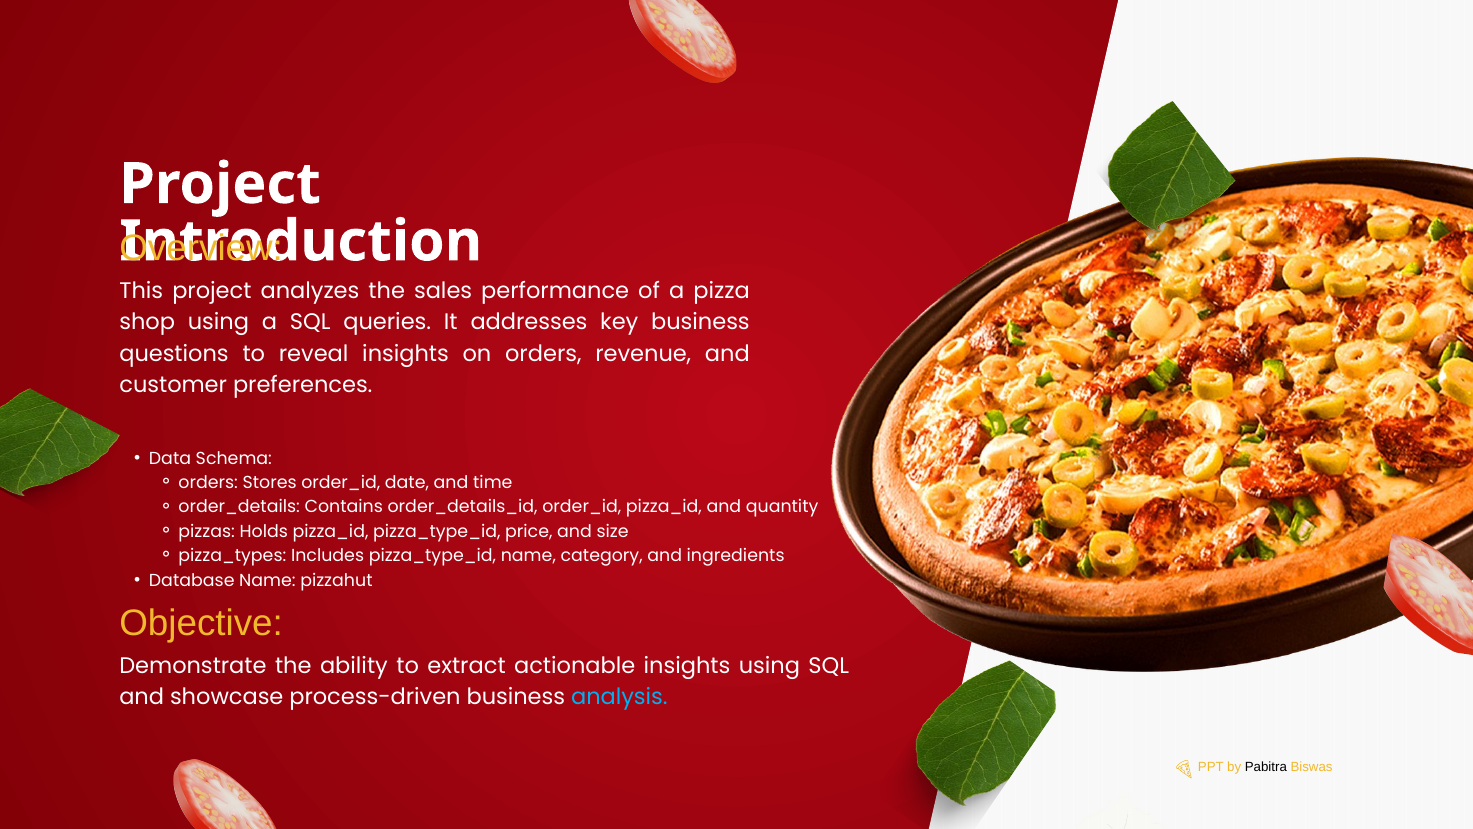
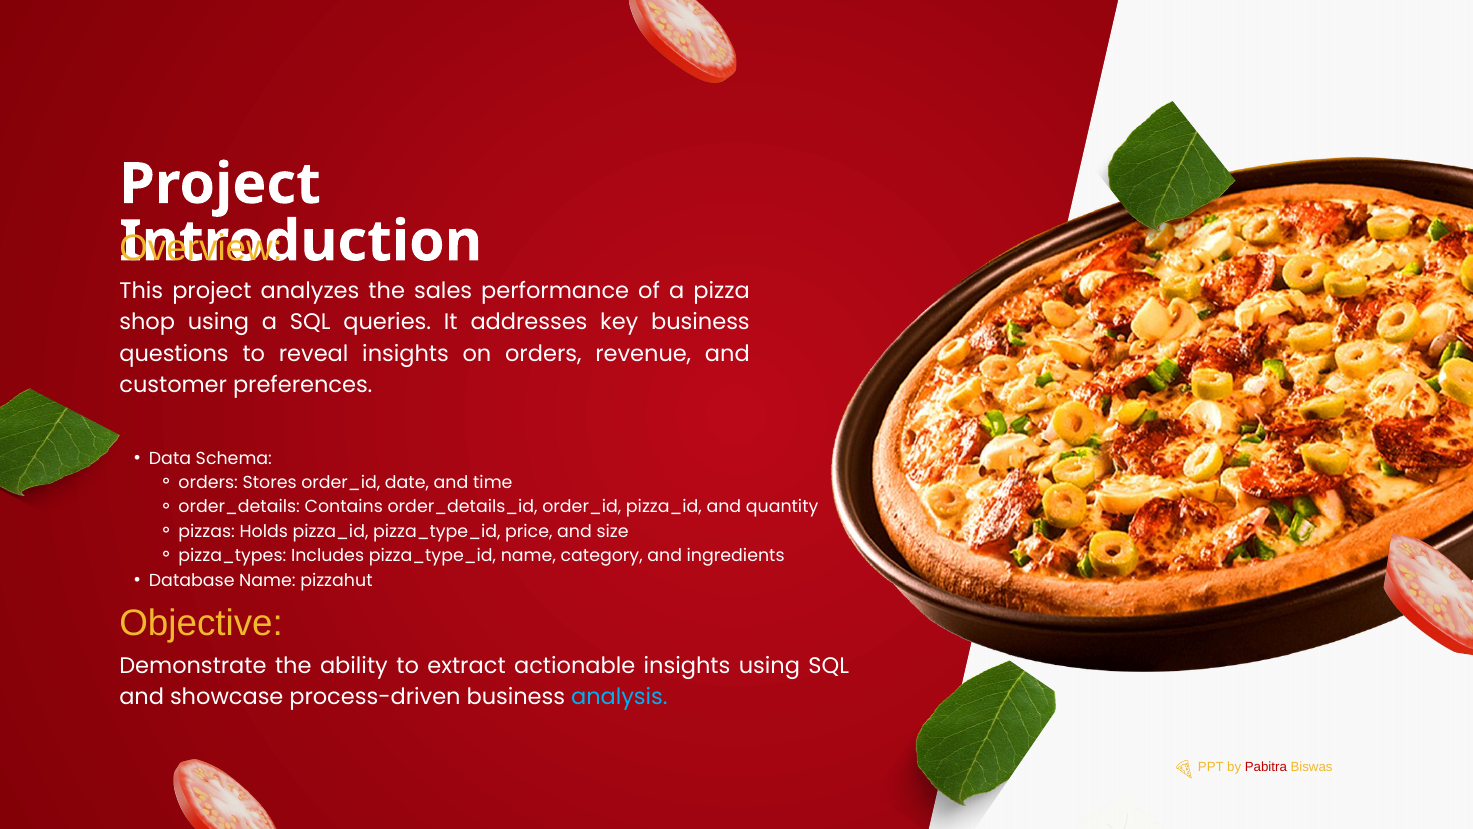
Pabitra colour: black -> red (1266, 767)
